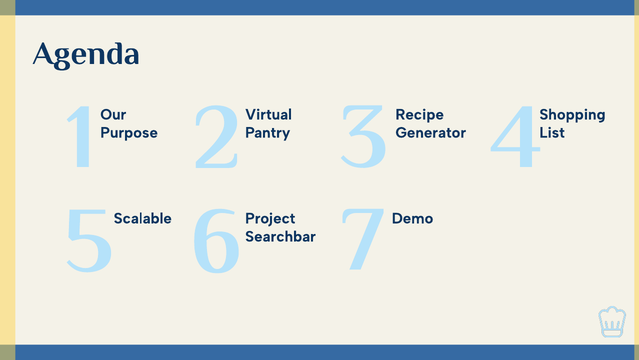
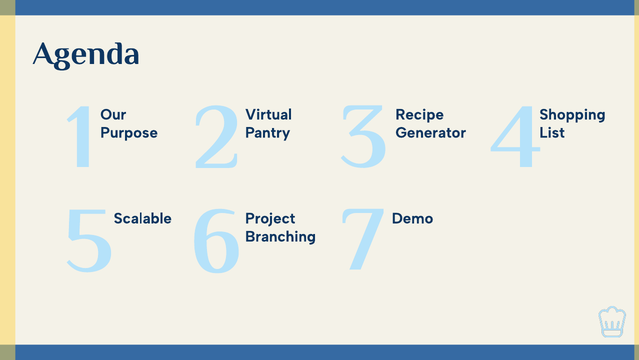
Searchbar: Searchbar -> Branching (281, 236)
